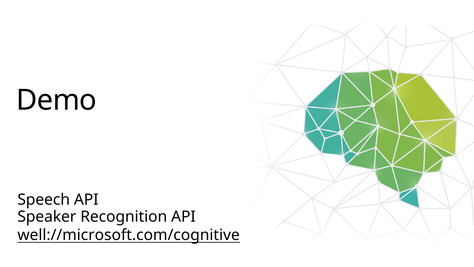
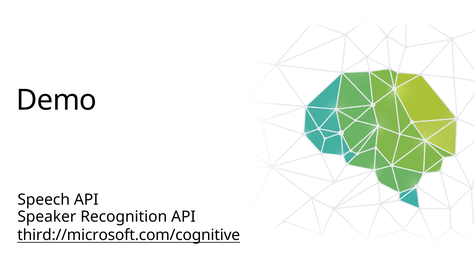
well://microsoft.com/cognitive: well://microsoft.com/cognitive -> third://microsoft.com/cognitive (129, 235)
